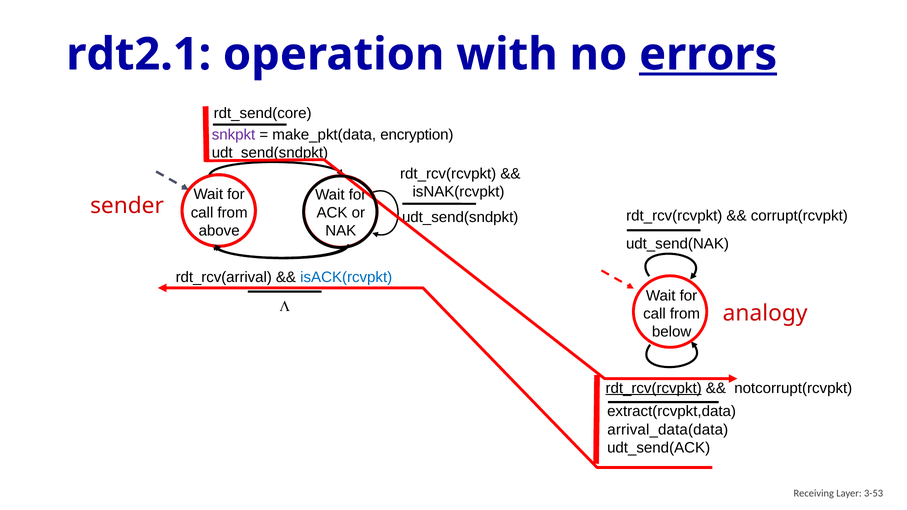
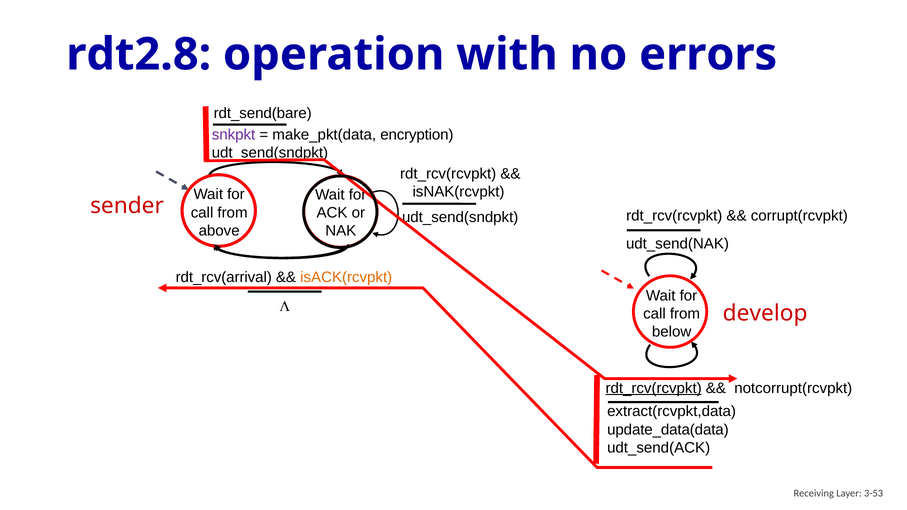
rdt2.1: rdt2.1 -> rdt2.8 (139, 55)
errors underline: present -> none (708, 55)
rdt_send(core: rdt_send(core -> rdt_send(bare (263, 113)
isACK(rcvpkt colour: blue -> orange (346, 277)
analogy: analogy -> develop (765, 313)
arrival_data(data: arrival_data(data -> update_data(data (668, 430)
